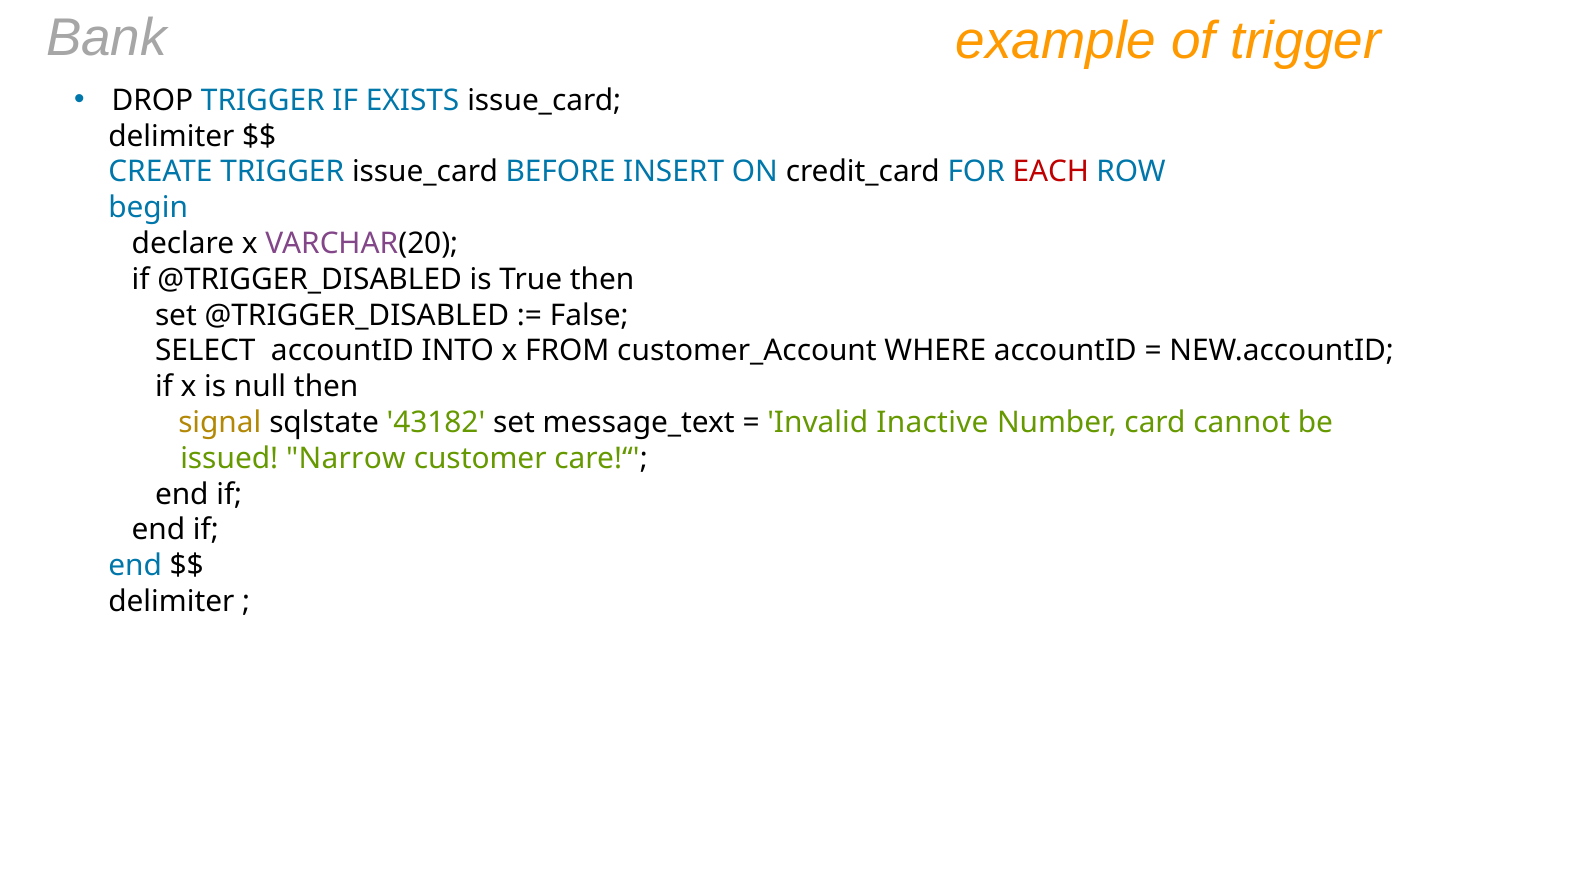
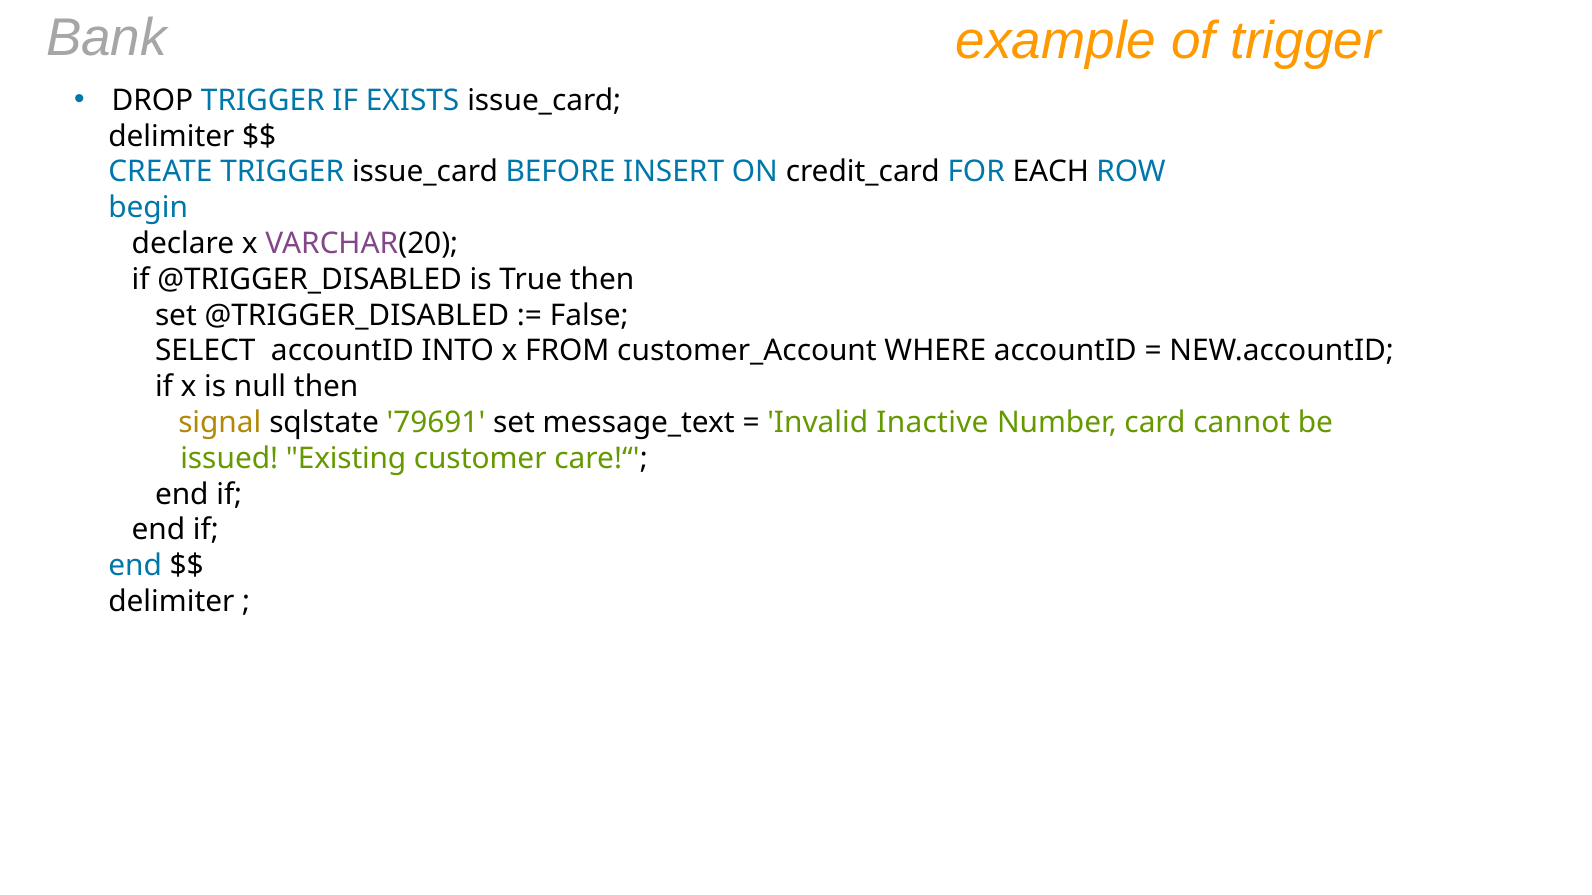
EACH colour: red -> black (1051, 172)
43182: 43182 -> 79691 (436, 423)
Narrow: Narrow -> Existing (346, 459)
